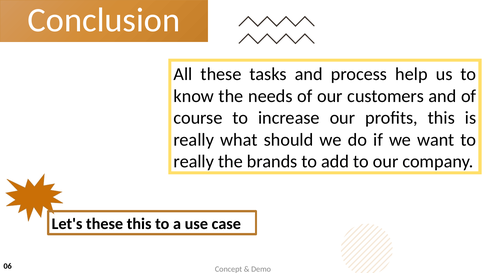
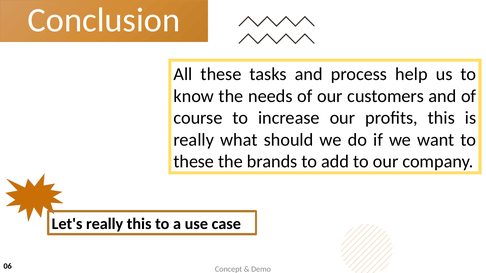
really: really -> these (194, 162)
Let's these: these -> really (105, 224)
